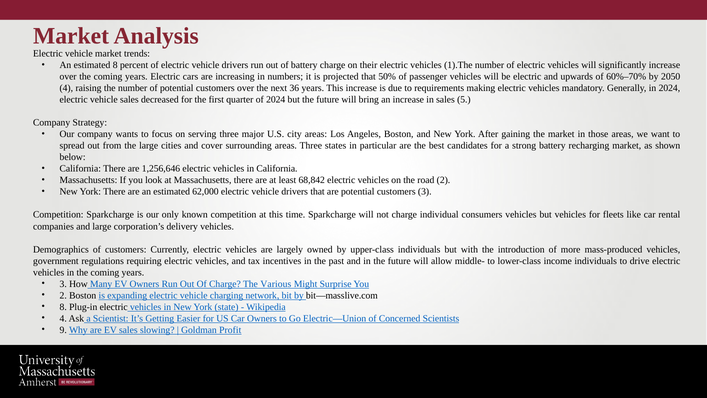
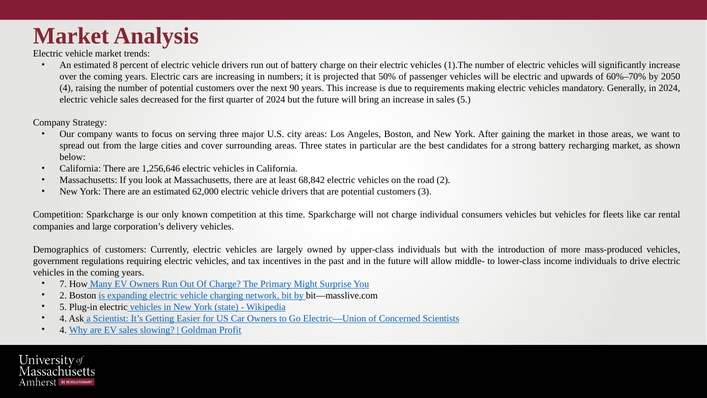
36: 36 -> 90 (294, 88)
3: 3 -> 7 (63, 284)
Various: Various -> Primary (276, 284)
8: 8 -> 5 (63, 307)
9: 9 -> 4 (63, 330)
